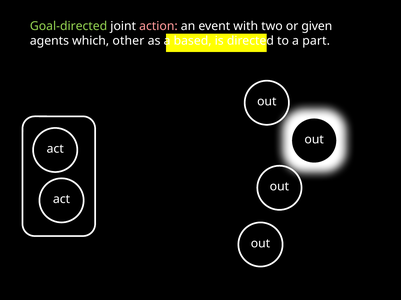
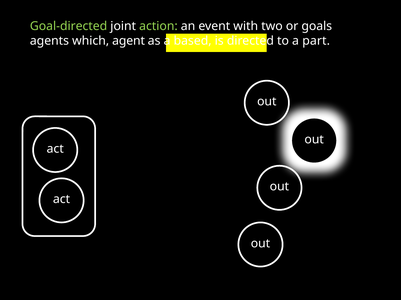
action colour: pink -> light green (158, 26)
given: given -> goals (317, 26)
other: other -> agent (129, 41)
